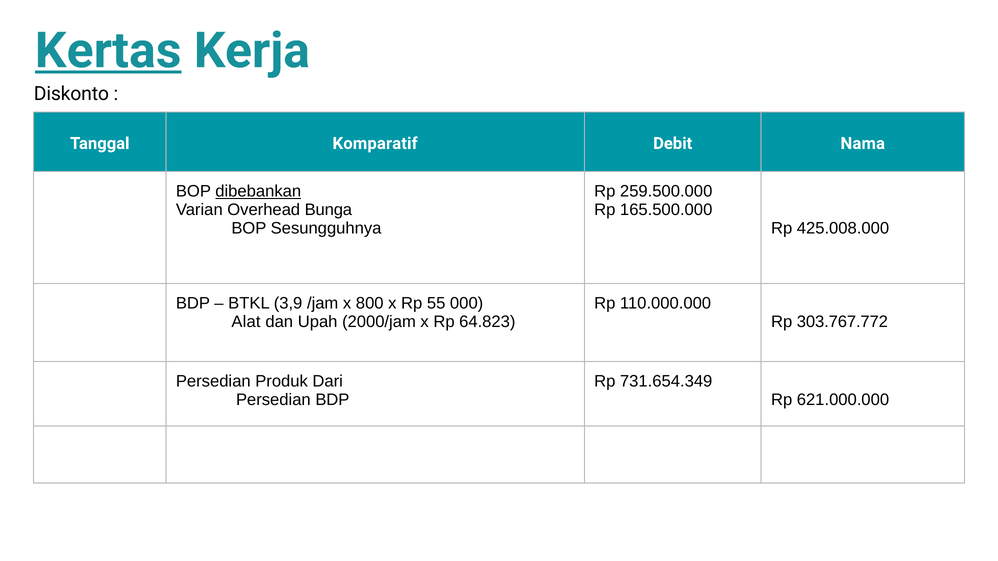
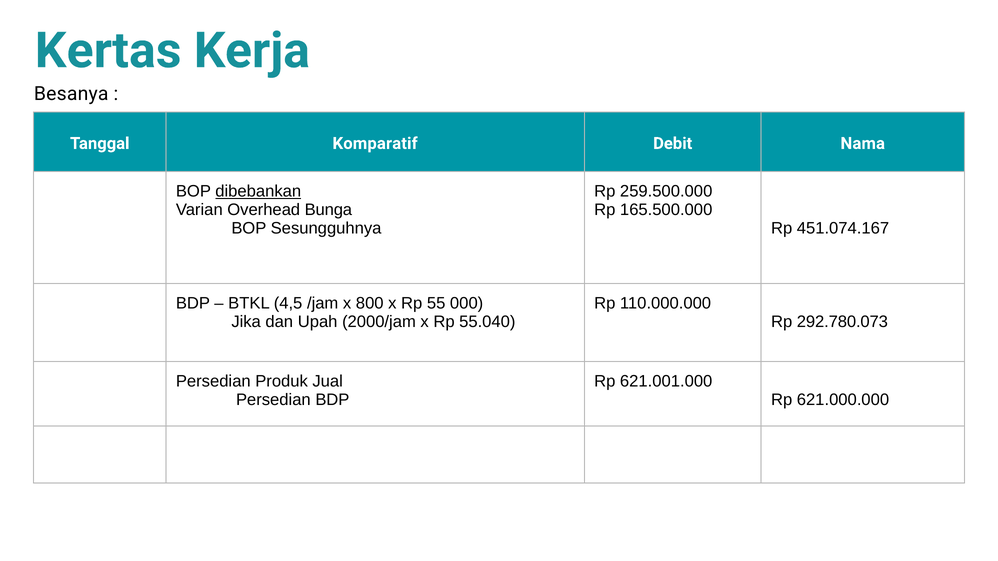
Kertas underline: present -> none (108, 51)
Diskonto: Diskonto -> Besanya (71, 94)
425.008.000: 425.008.000 -> 451.074.167 (843, 228)
3,9: 3,9 -> 4,5 (288, 303)
Alat: Alat -> Jika (246, 322)
64.823: 64.823 -> 55.040 (487, 322)
303.767.772: 303.767.772 -> 292.780.073 (842, 322)
Dari: Dari -> Jual (328, 381)
731.654.349: 731.654.349 -> 621.001.000 (666, 381)
